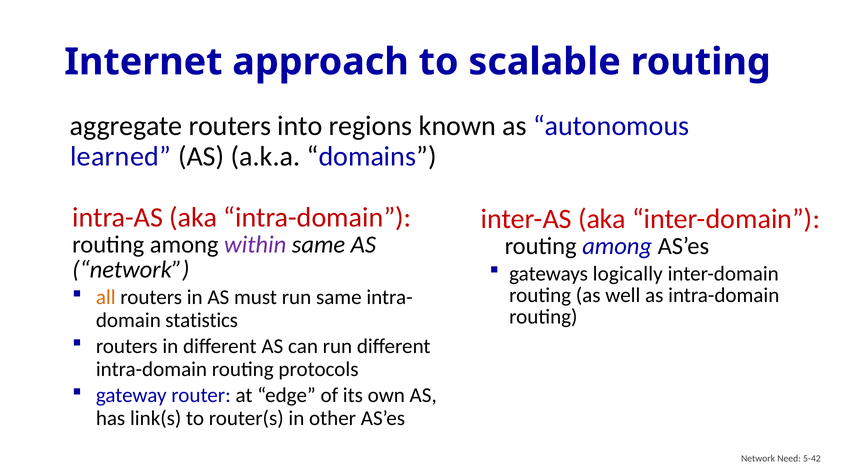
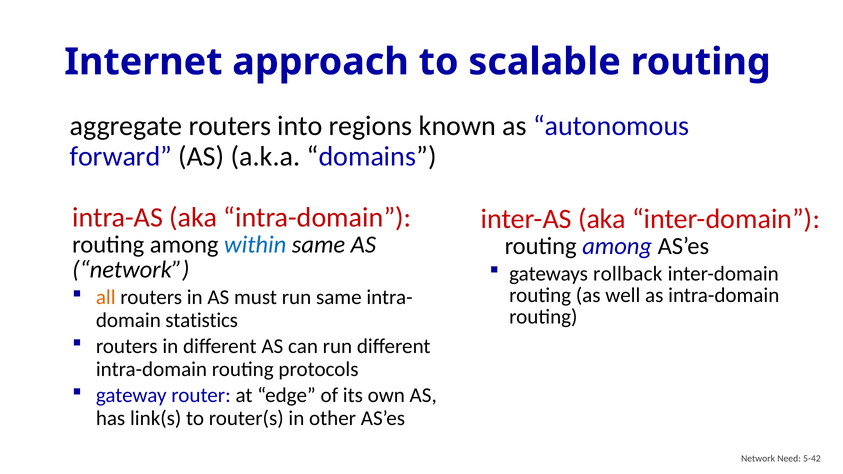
learned: learned -> forward (121, 157)
within colour: purple -> blue (255, 245)
logically: logically -> rollback (628, 274)
